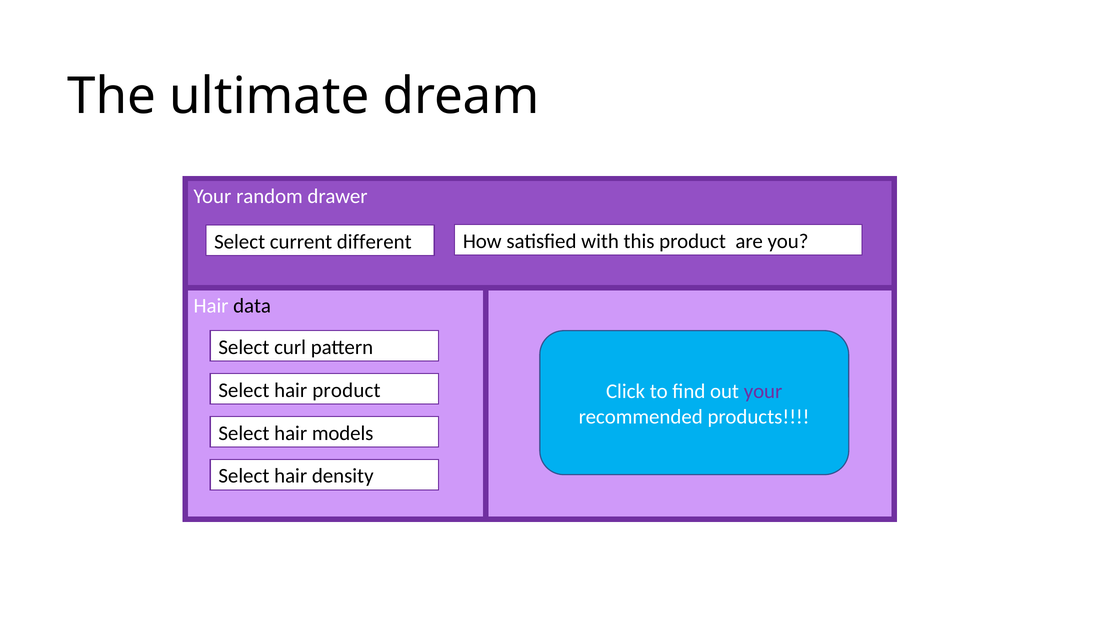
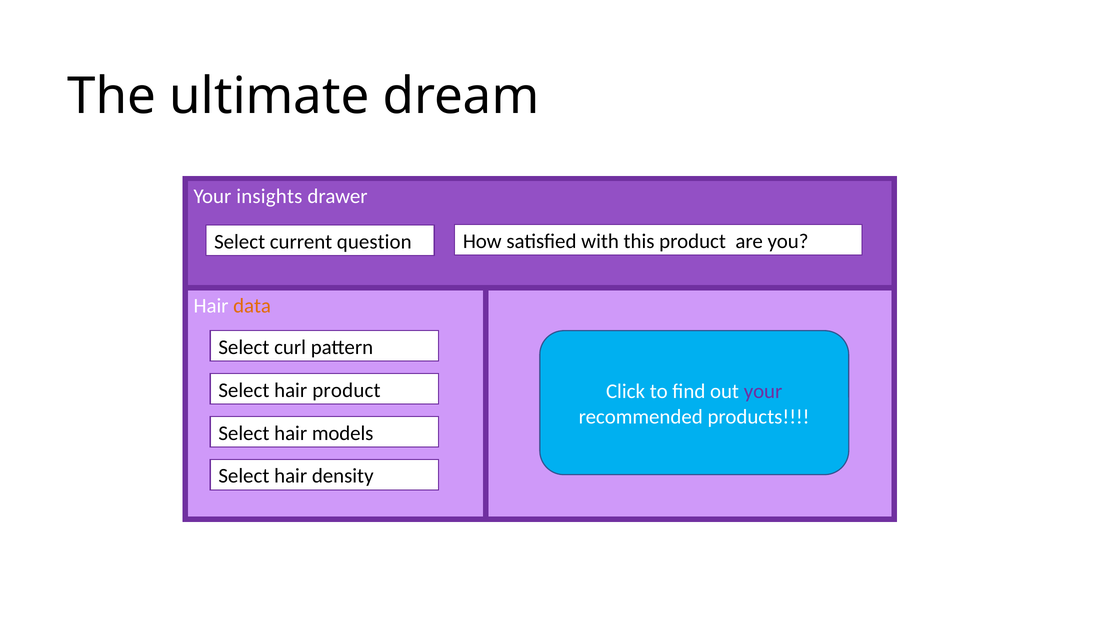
random: random -> insights (269, 197)
different: different -> question (374, 242)
data colour: black -> orange (252, 306)
